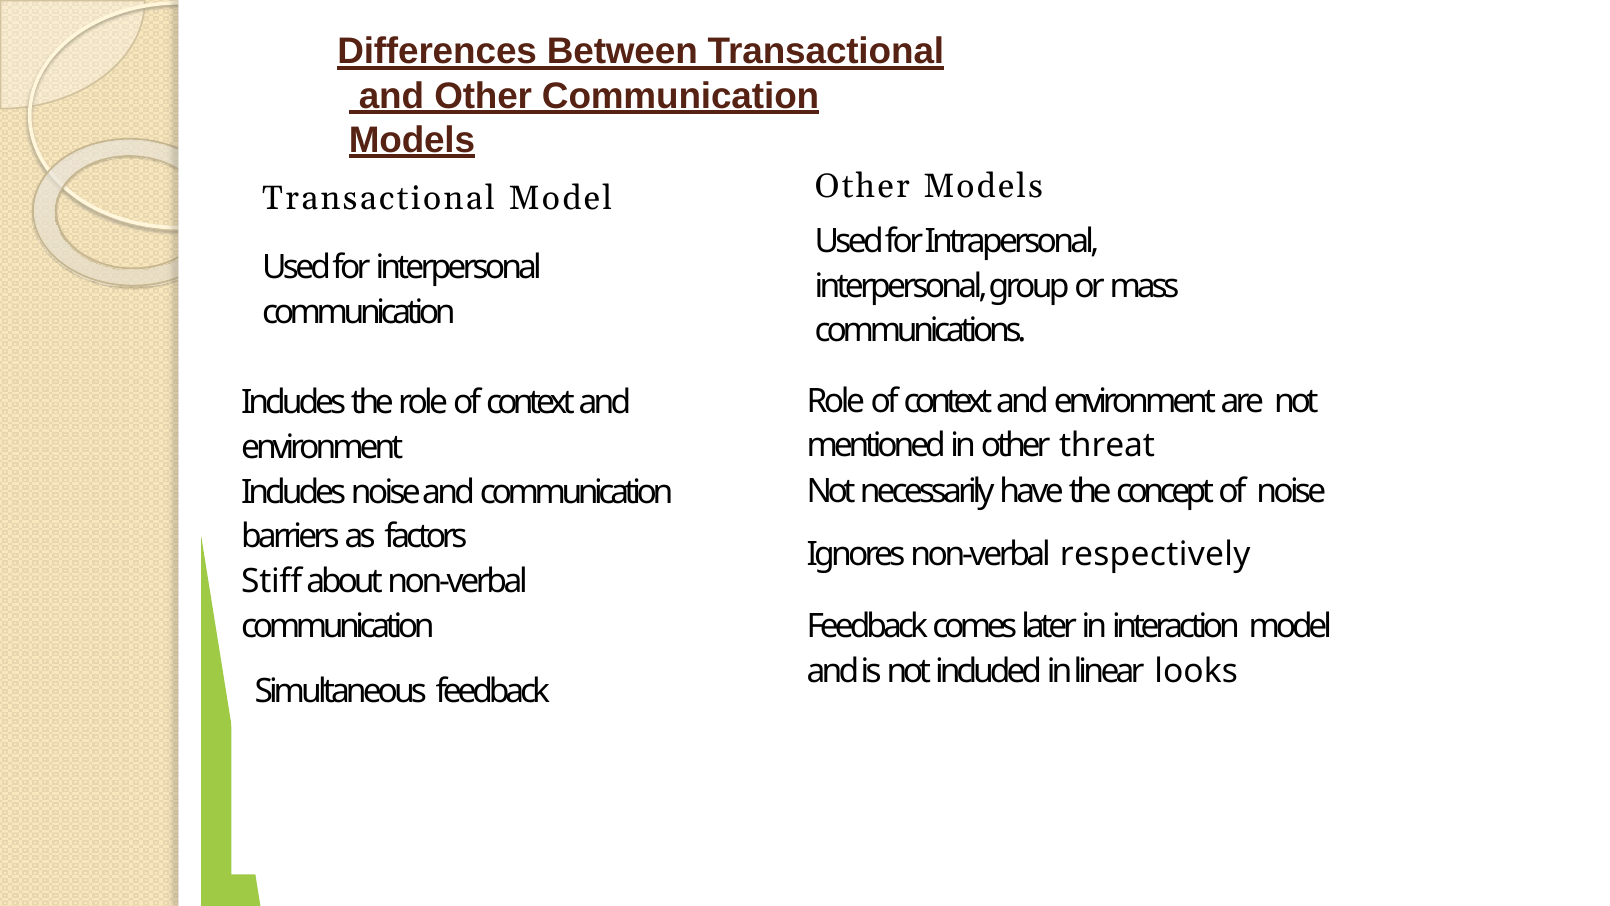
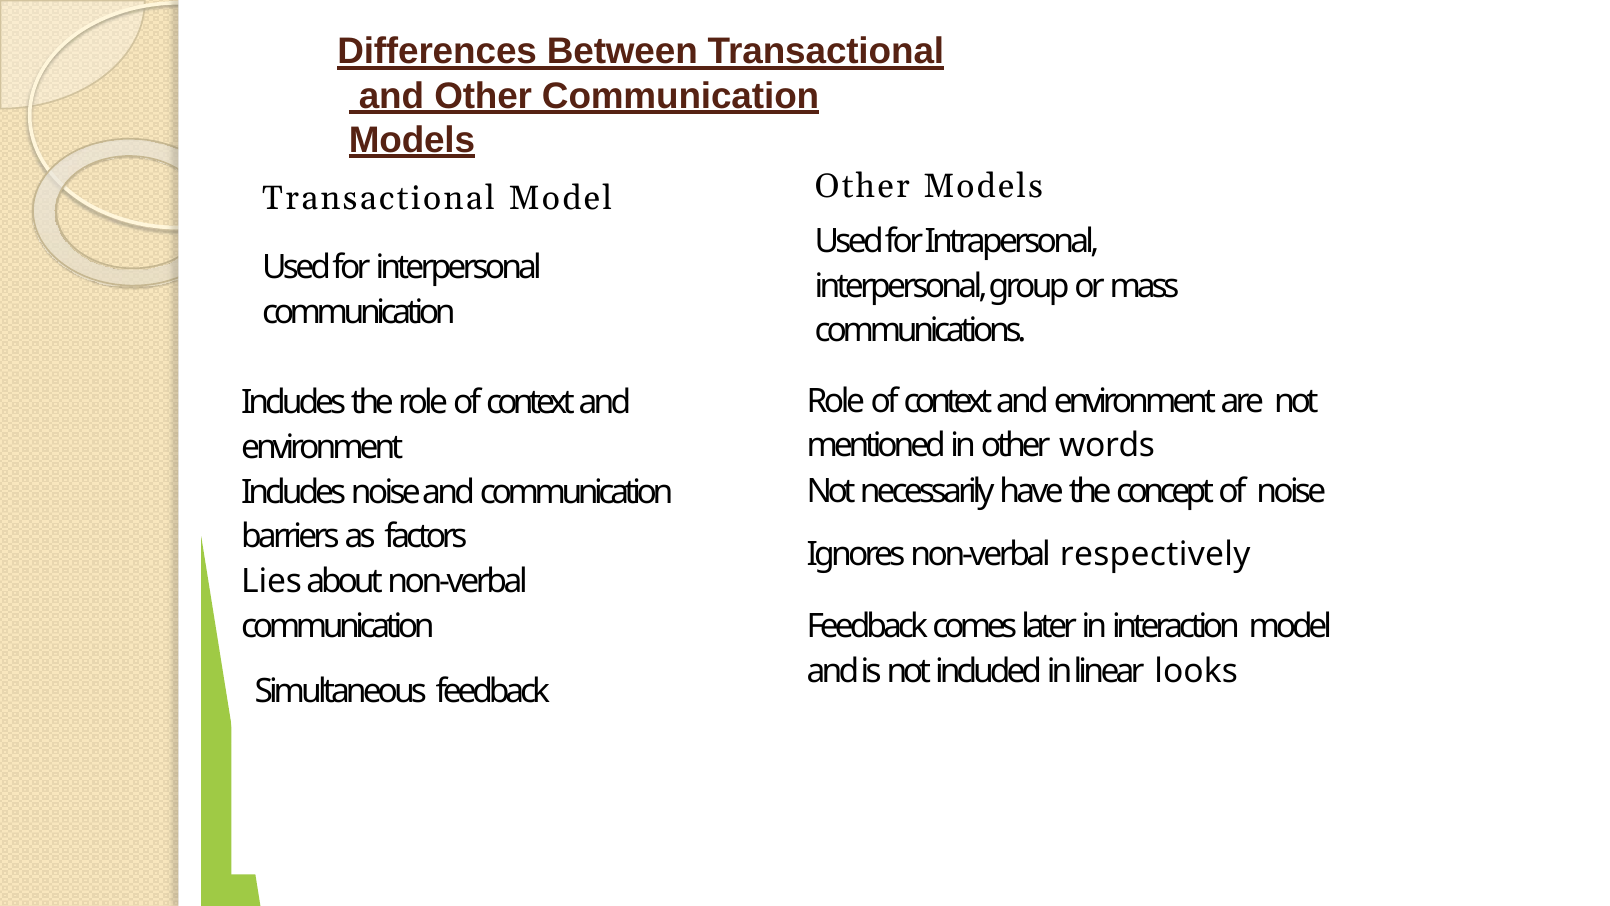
threat: threat -> words (1107, 446)
Stiff: Stiff -> Lies (272, 582)
